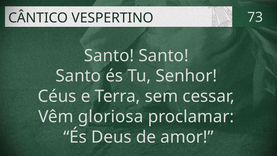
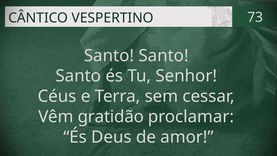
gloriosa: gloriosa -> gratidão (111, 117)
